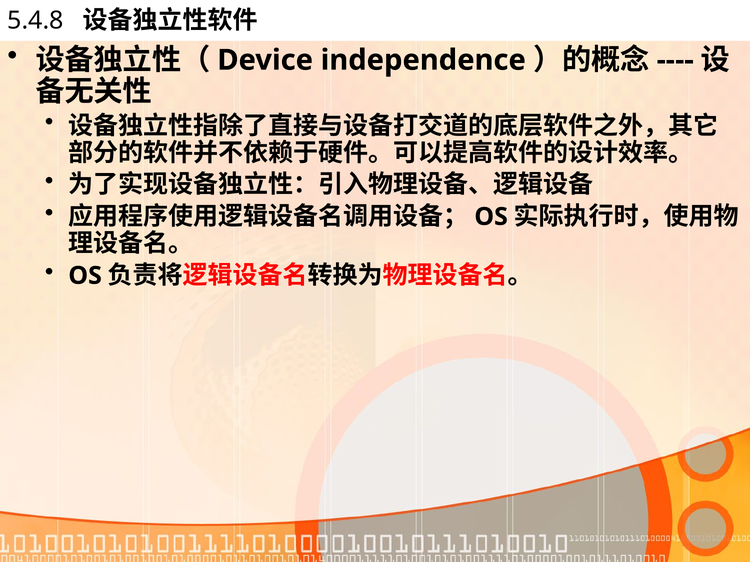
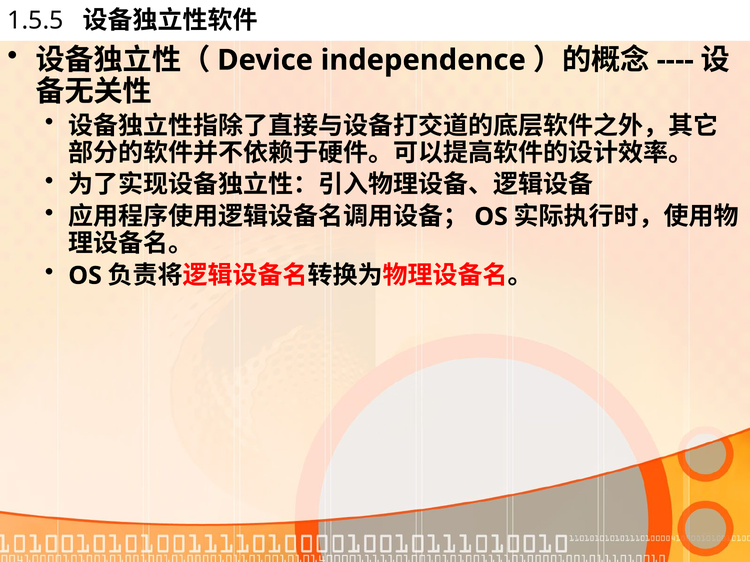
5.4.8: 5.4.8 -> 1.5.5 (36, 20)
